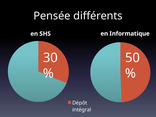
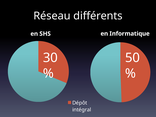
Pensée: Pensée -> Réseau (52, 16)
